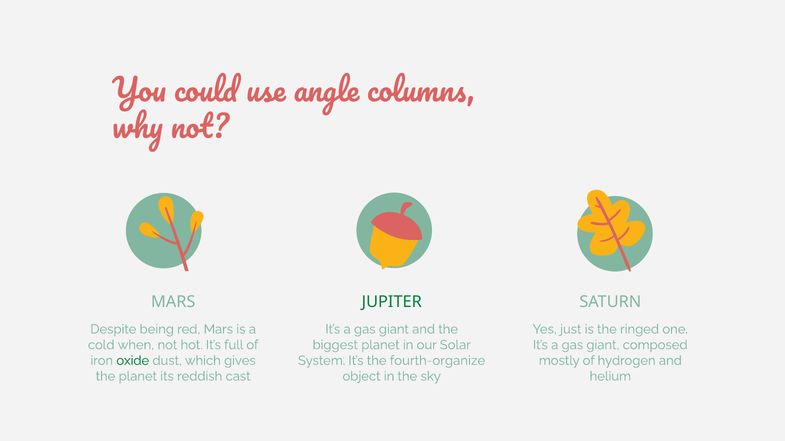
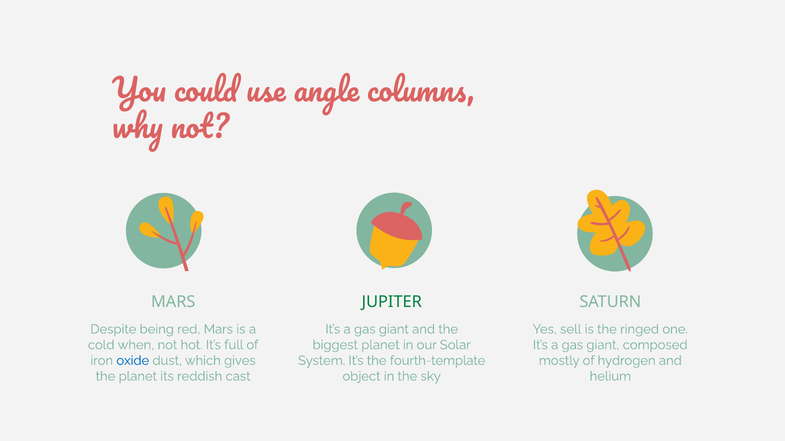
just: just -> sell (571, 330)
oxide colour: green -> blue (133, 361)
fourth-organize: fourth-organize -> fourth-template (438, 361)
